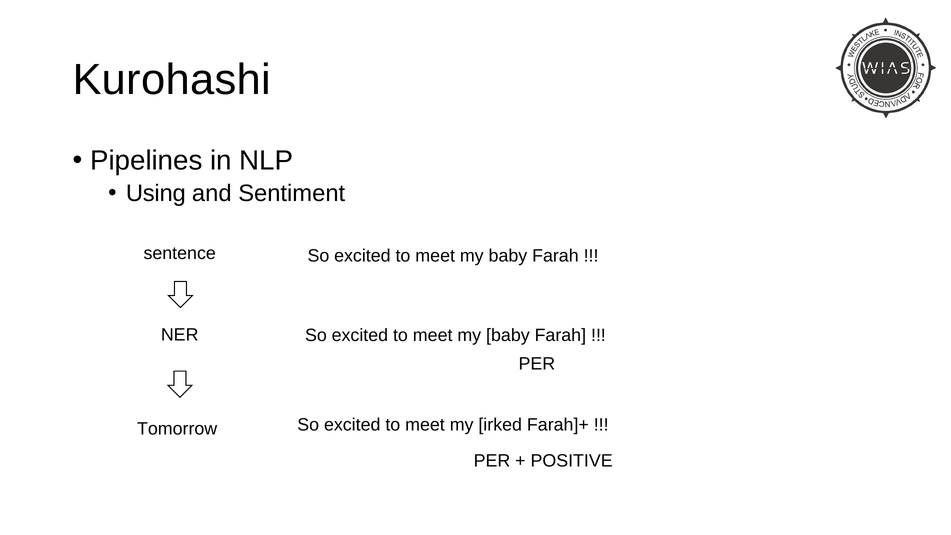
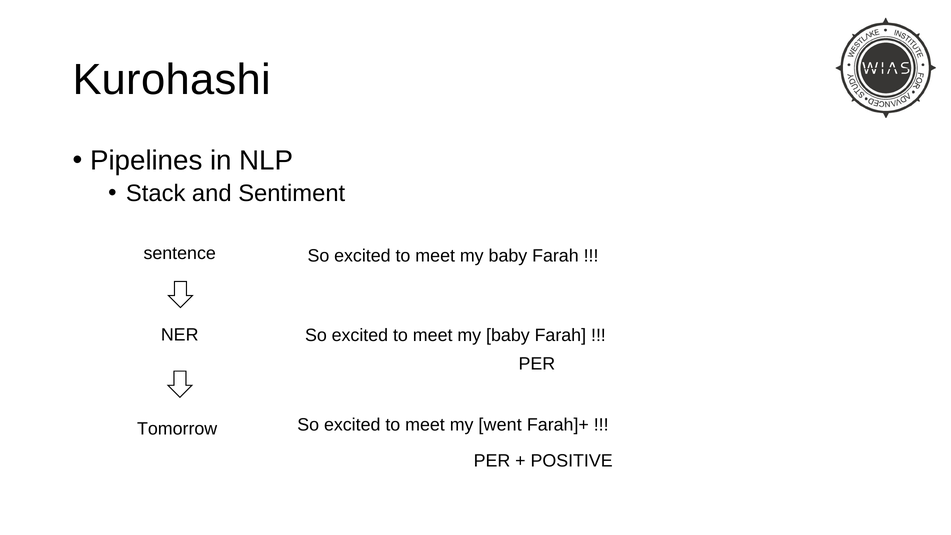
Using: Using -> Stack (156, 194)
irked: irked -> went (500, 425)
